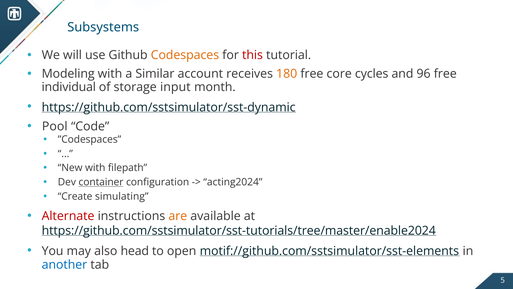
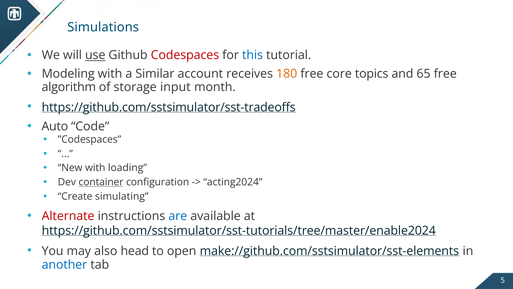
Subsystems: Subsystems -> Simulations (103, 27)
use underline: none -> present (95, 55)
Codespaces colour: orange -> red (185, 55)
this colour: red -> blue (253, 55)
cycles: cycles -> topics (372, 74)
96: 96 -> 65 (424, 74)
individual: individual -> algorithm (69, 87)
https://github.com/sstsimulator/sst-dynamic: https://github.com/sstsimulator/sst-dynamic -> https://github.com/sstsimulator/sst-tradeoffs (169, 107)
Pool: Pool -> Auto (55, 126)
filepath: filepath -> loading (127, 168)
are colour: orange -> blue (178, 216)
motif://github.com/sstsimulator/sst-elements: motif://github.com/sstsimulator/sst-elements -> make://github.com/sstsimulator/sst-elements (329, 251)
